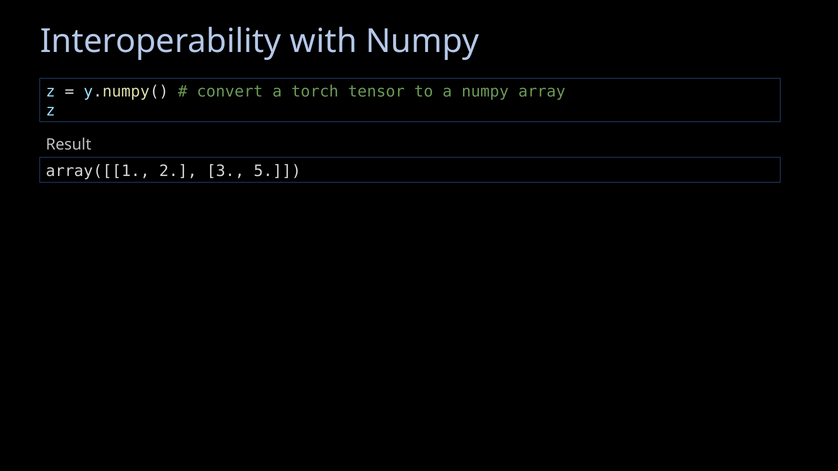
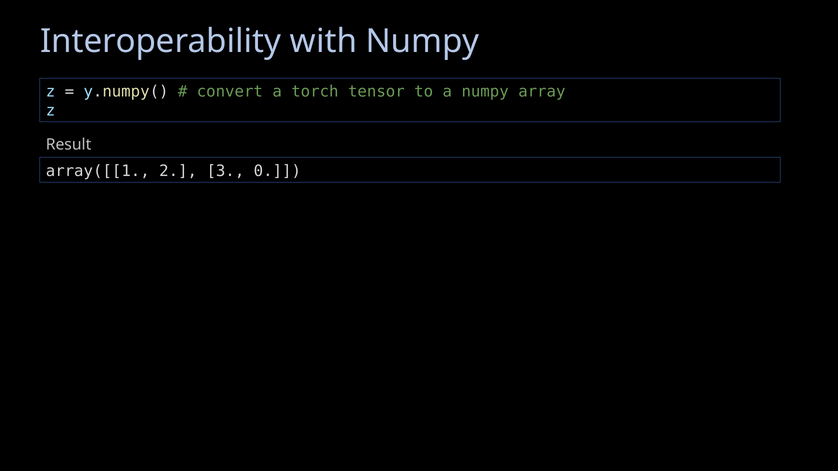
5: 5 -> 0 (277, 171)
